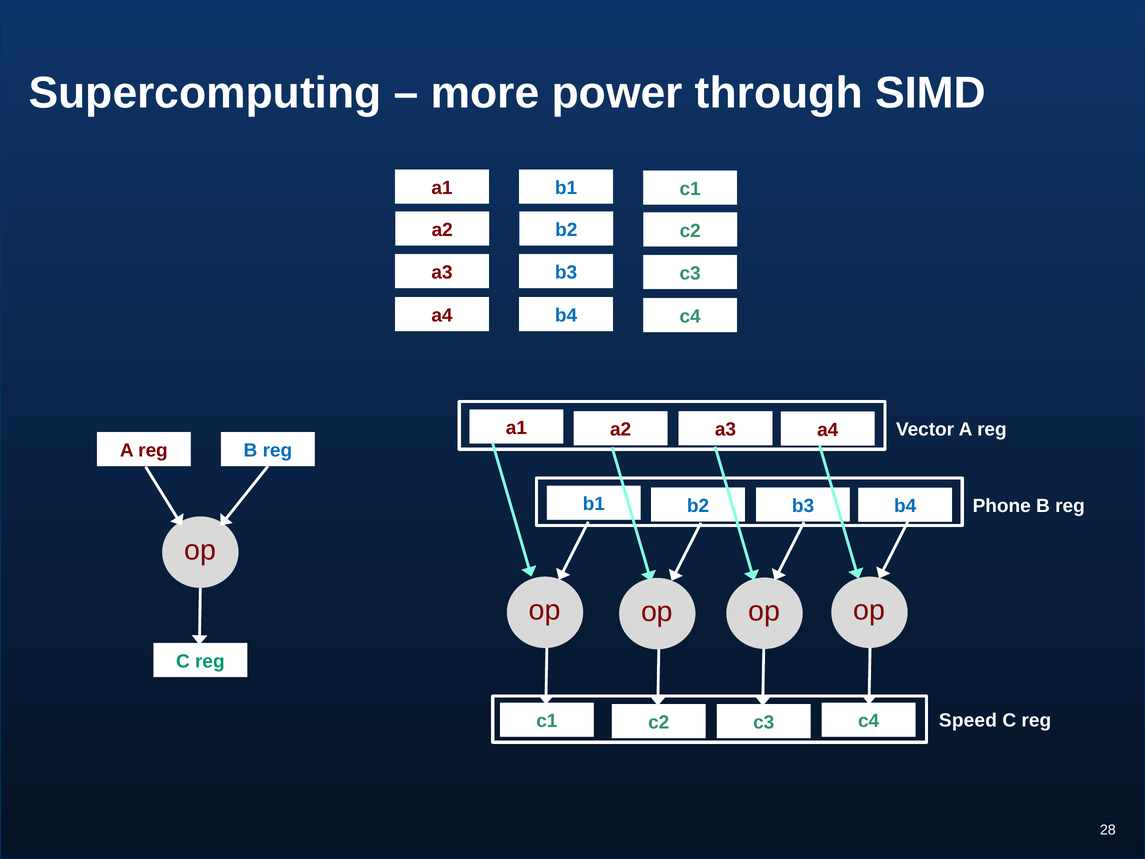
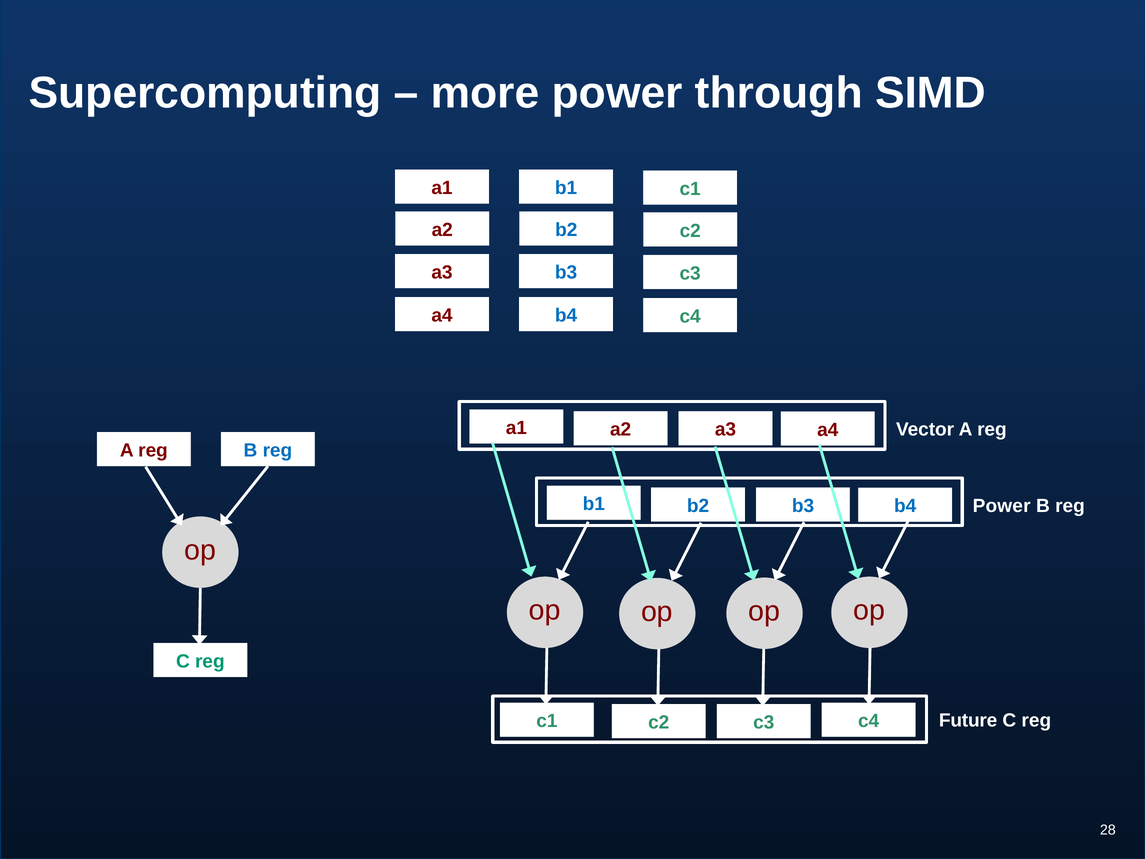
b4 Phone: Phone -> Power (1002, 506)
Speed: Speed -> Future (968, 720)
